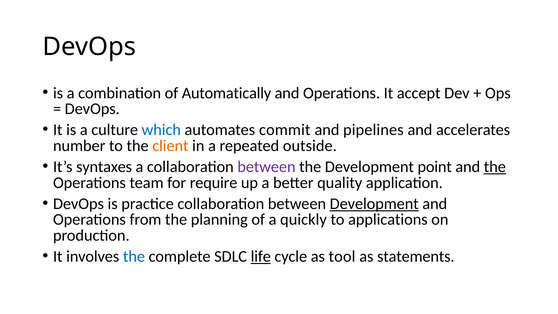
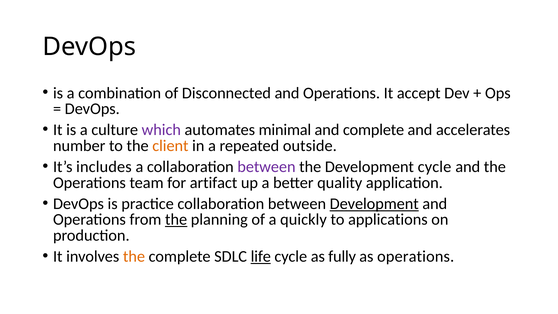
Automatically: Automatically -> Disconnected (226, 93)
which colour: blue -> purple (161, 130)
commit: commit -> minimal (285, 130)
and pipelines: pipelines -> complete (374, 130)
syntaxes: syntaxes -> includes (104, 167)
Development point: point -> cycle (435, 167)
the underline: present -> none (495, 167)
require: require -> artifact (214, 183)
the underline: none -> present (176, 219)
the colour: blue -> orange (134, 256)
tool: tool -> fully (342, 256)
as statements: statements -> operations (416, 256)
